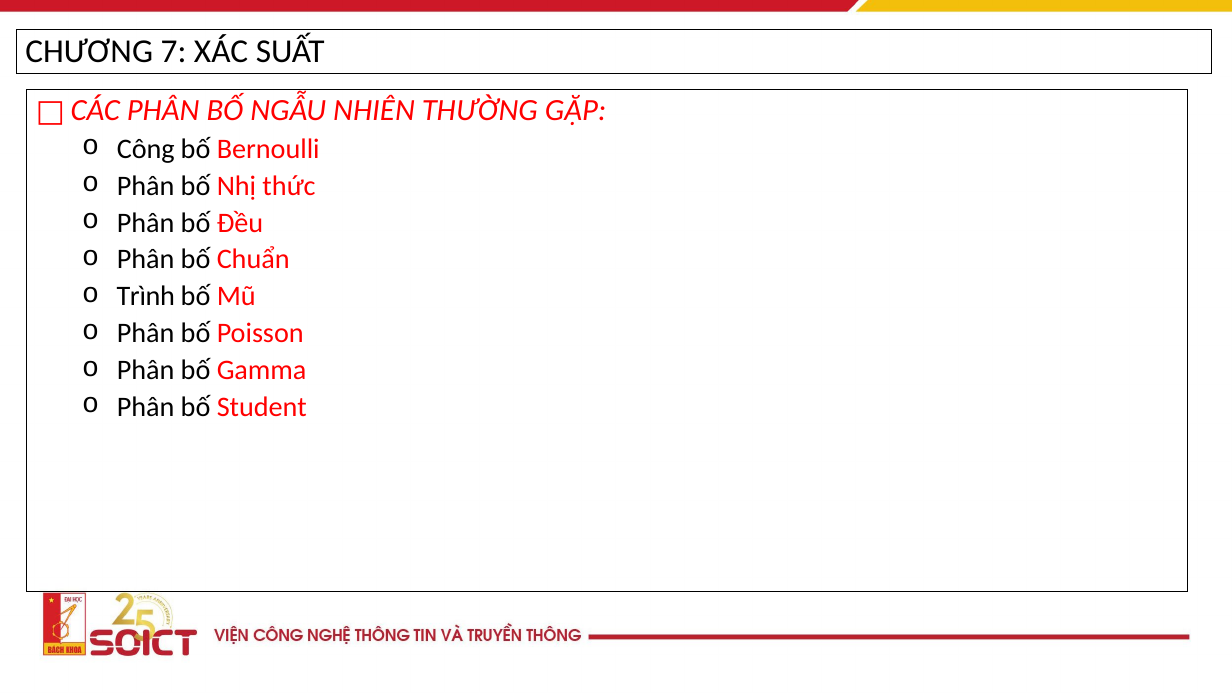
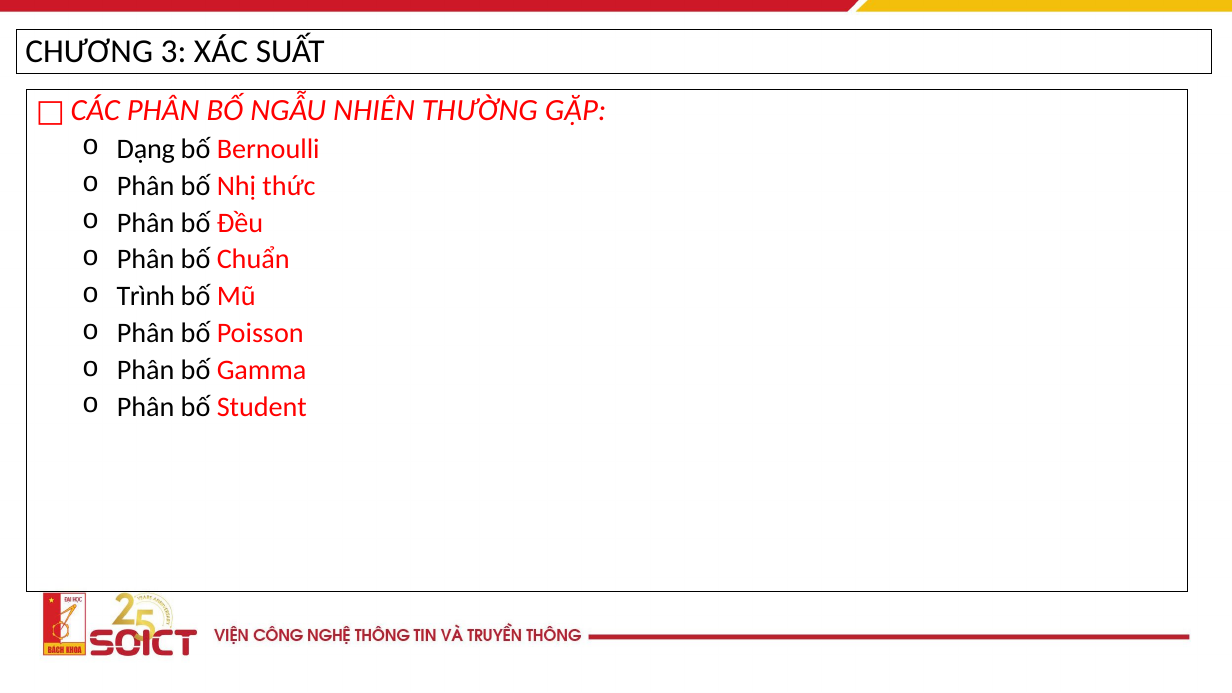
7: 7 -> 3 (174, 52)
Công: Công -> Dạng (146, 149)
